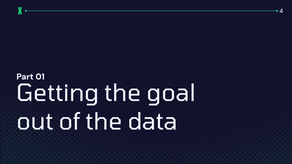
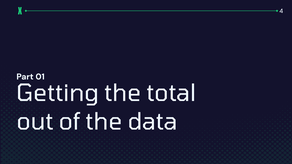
goal: goal -> total (171, 93)
